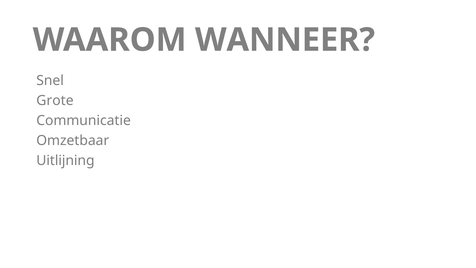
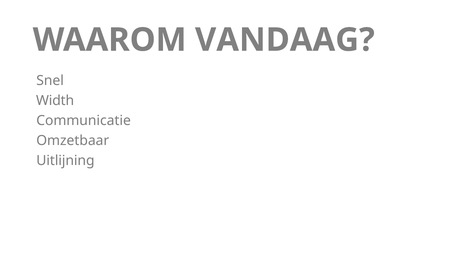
WANNEER: WANNEER -> VANDAAG (285, 40)
Grote: Grote -> Width (55, 100)
